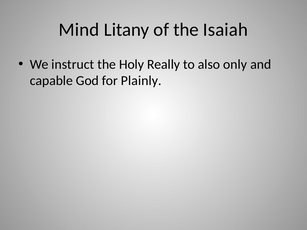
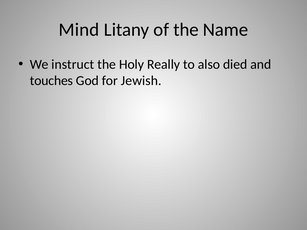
Isaiah: Isaiah -> Name (226, 30)
only: only -> died (235, 64)
capable: capable -> touches (51, 81)
Plainly: Plainly -> Jewish (141, 81)
